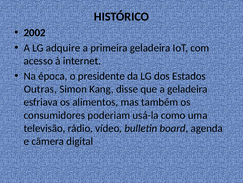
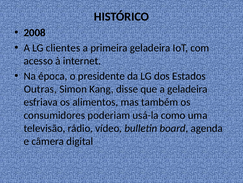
2002: 2002 -> 2008 (35, 33)
adquire: adquire -> clientes (63, 48)
